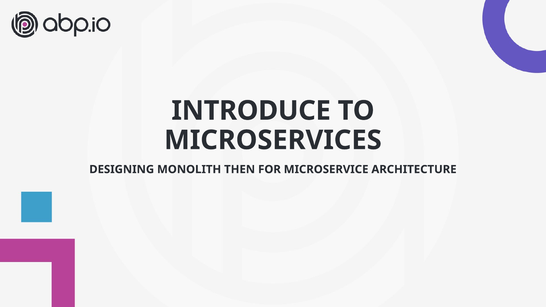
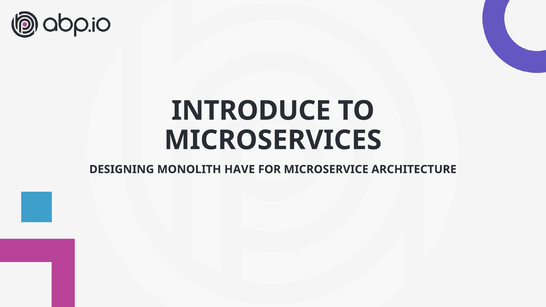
THEN: THEN -> HAVE (240, 169)
